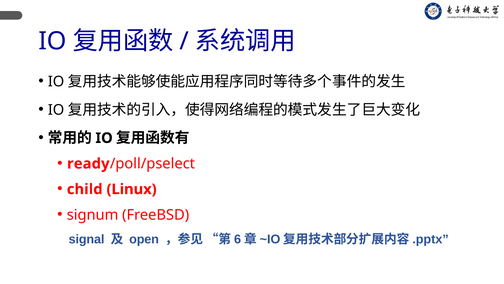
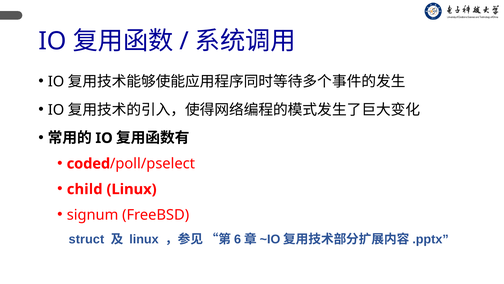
ready: ready -> coded (88, 163)
signal: signal -> struct (86, 239)
open: open -> linux (144, 239)
